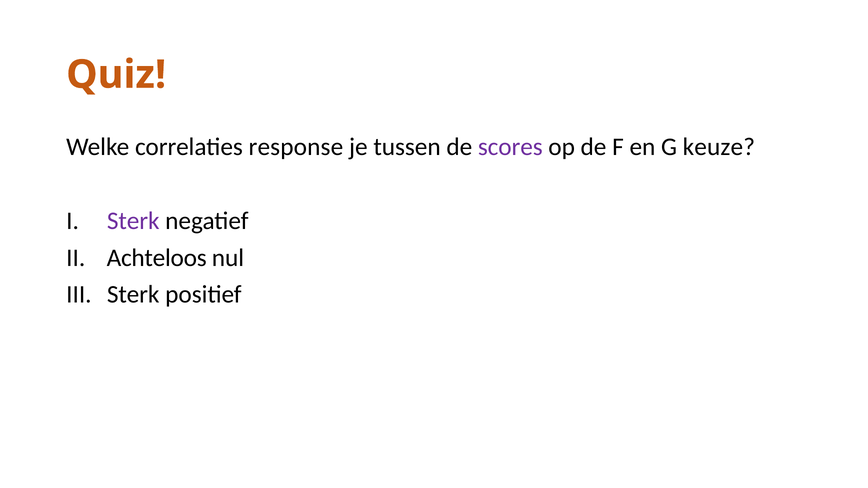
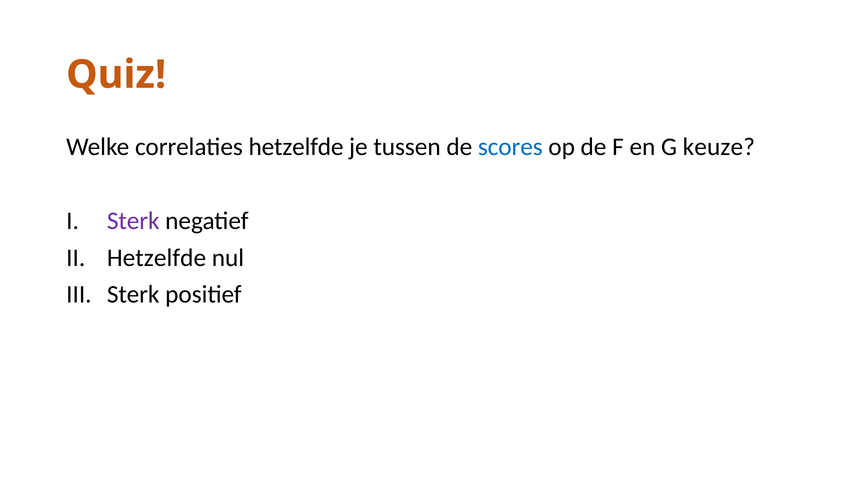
correlaties response: response -> hetzelfde (296, 147)
scores colour: purple -> blue (510, 147)
Achteloos: Achteloos -> Hetzelfde (156, 258)
